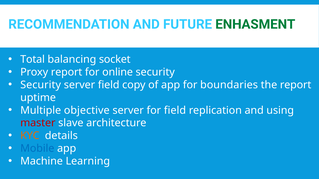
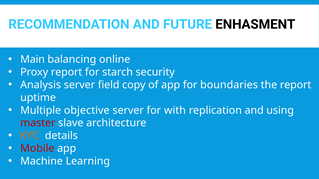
ENHASMENT colour: green -> black (255, 24)
Total: Total -> Main (33, 59)
socket: socket -> online (115, 59)
online: online -> starch (118, 72)
Security: Security -> Analysis (41, 85)
for field: field -> with (175, 111)
Mobile colour: blue -> red (37, 149)
